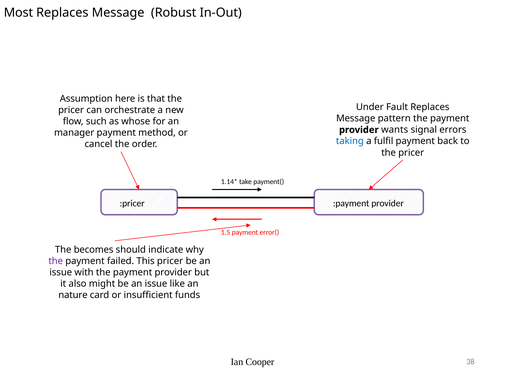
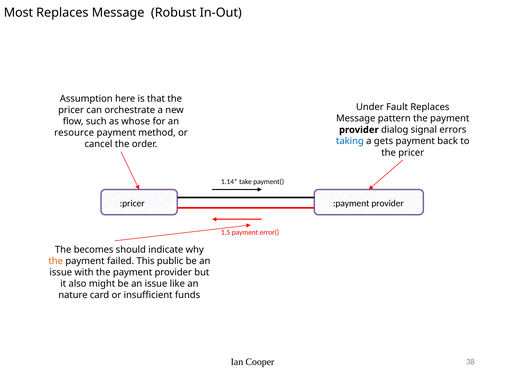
wants: wants -> dialog (395, 130)
manager: manager -> resource (74, 133)
fulfil: fulfil -> gets (384, 141)
the colour: purple -> orange (56, 261)
This pricer: pricer -> public (170, 261)
